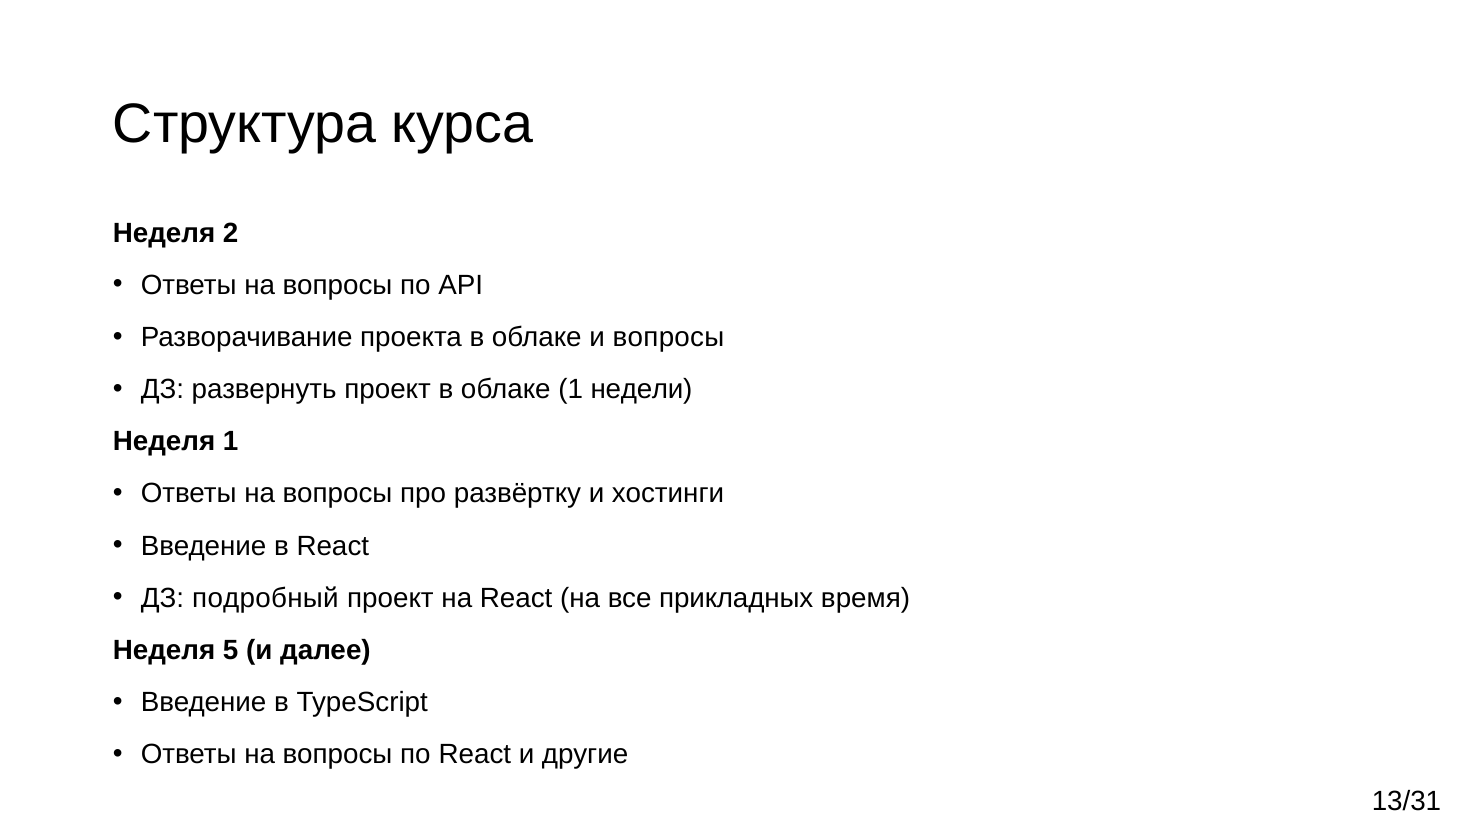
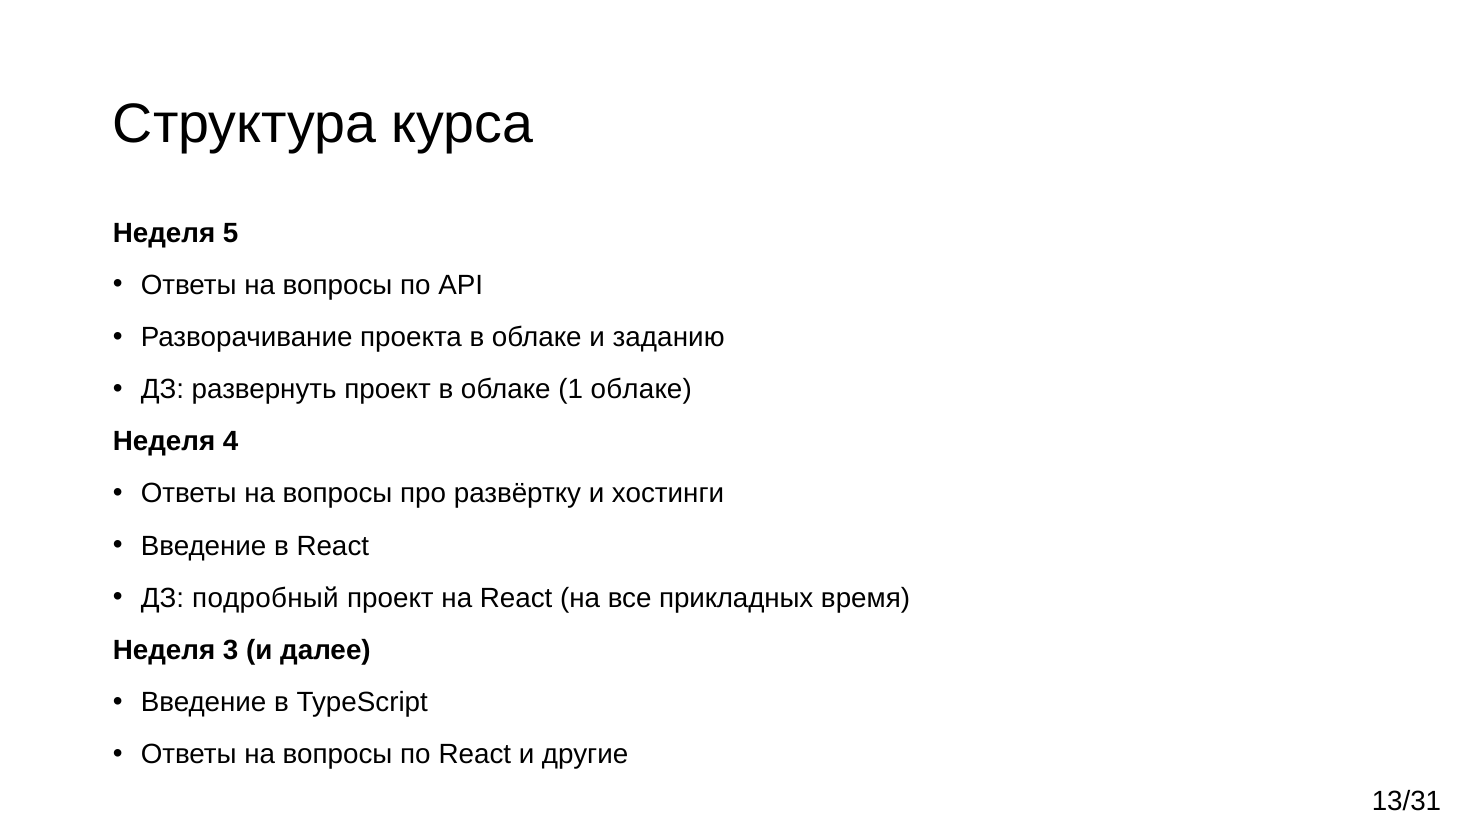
2: 2 -> 5 (231, 233)
и вопросы: вопросы -> заданию (669, 337)
1 недели: недели -> облаке (641, 389)
Неделя 1: 1 -> 4 (231, 441)
5: 5 -> 3 (231, 650)
